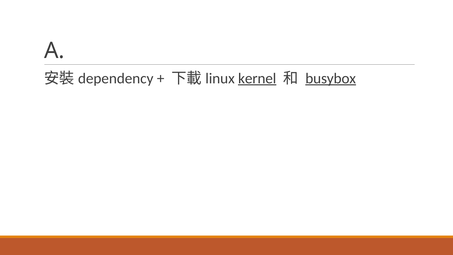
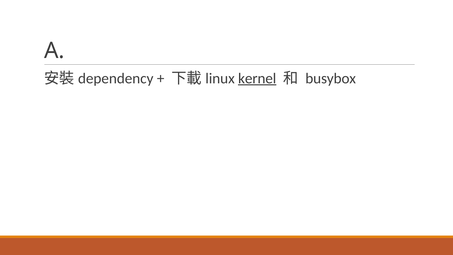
busybox underline: present -> none (331, 78)
